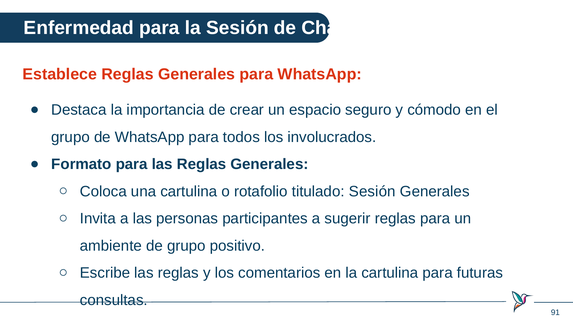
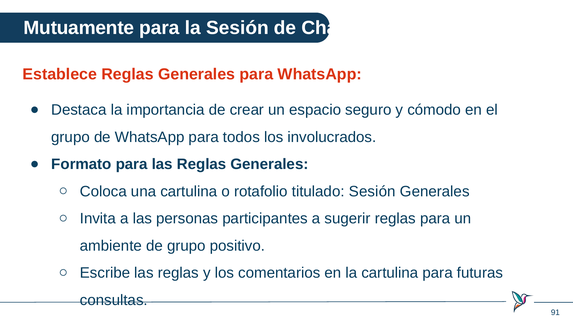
Enfermedad: Enfermedad -> Mutuamente (79, 28)
